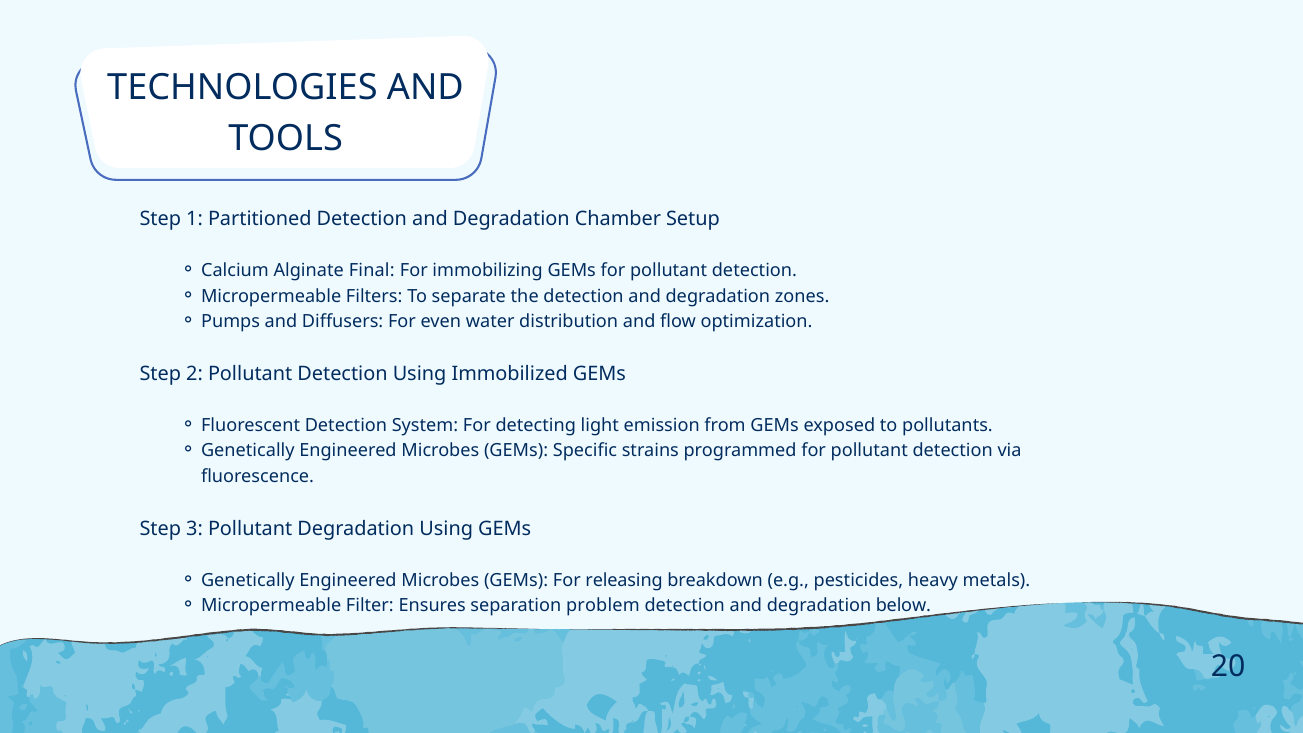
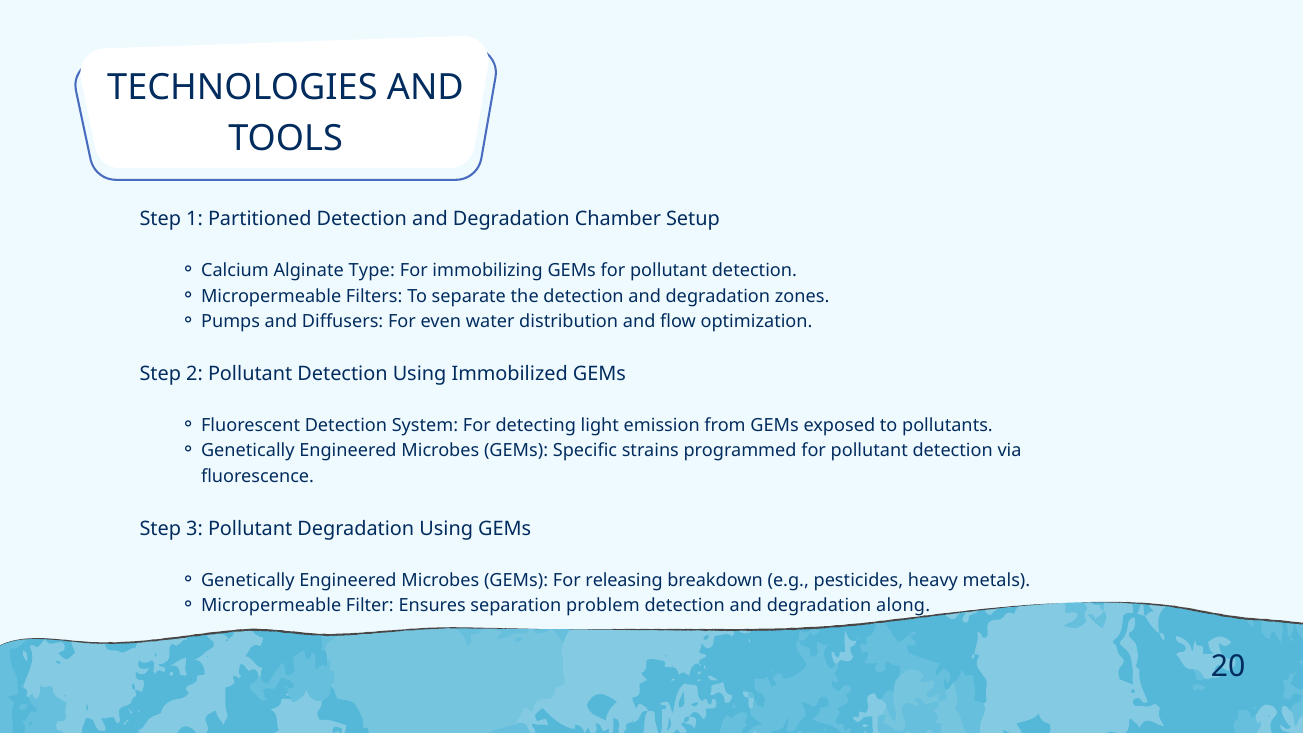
Final: Final -> Type (372, 271)
below: below -> along (903, 605)
